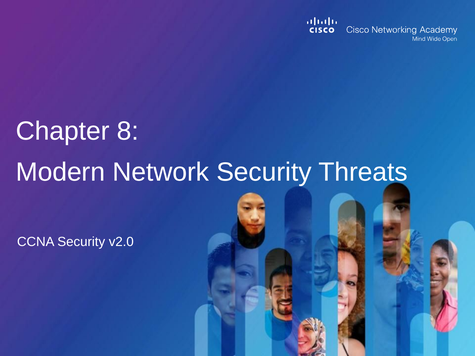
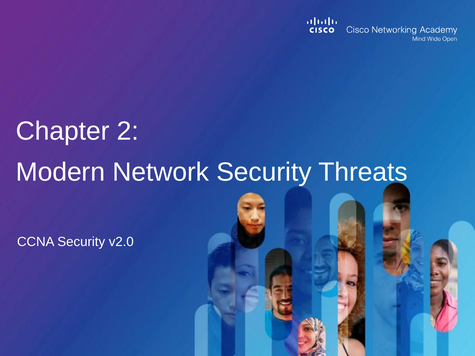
8: 8 -> 2 (128, 131)
